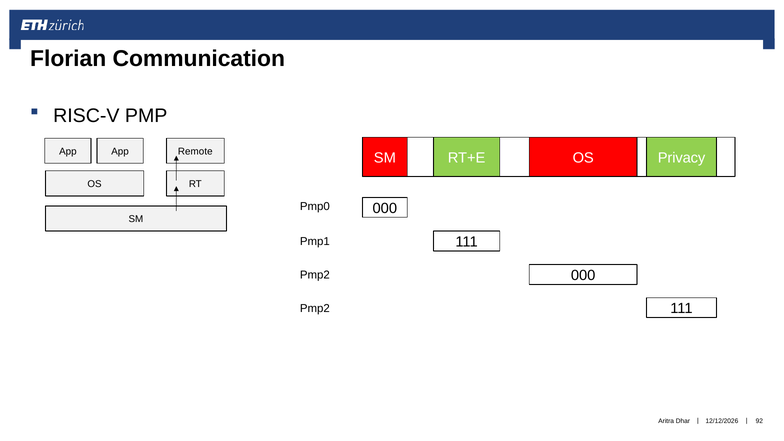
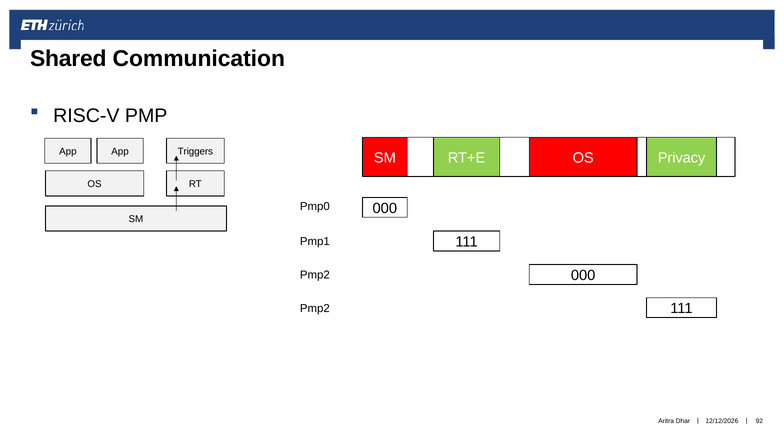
Florian: Florian -> Shared (68, 59)
Remote: Remote -> Triggers (195, 151)
